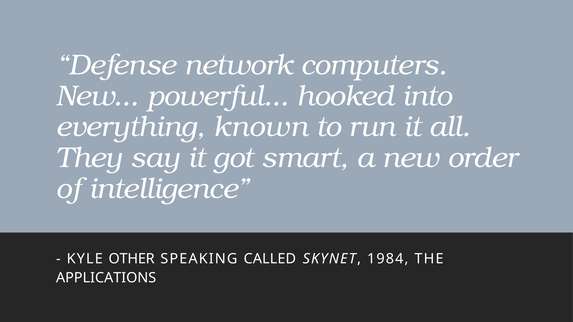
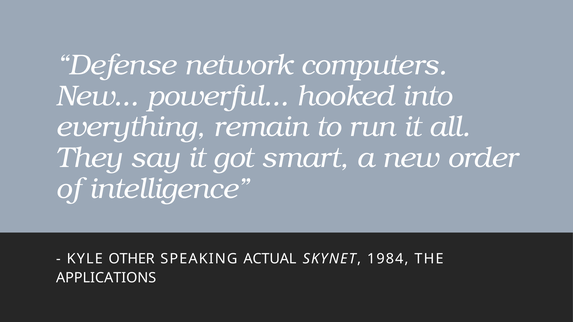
known: known -> remain (261, 127)
CALLED: CALLED -> ACTUAL (270, 259)
